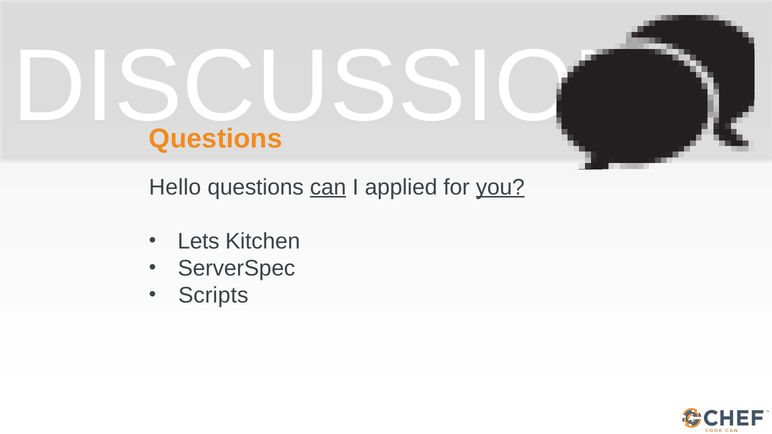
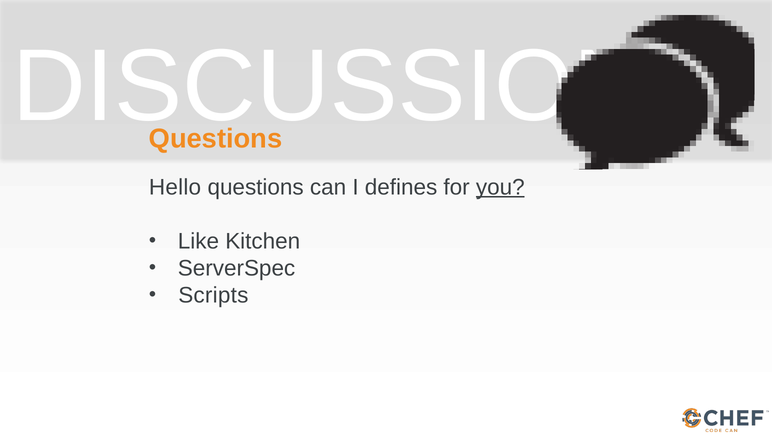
can underline: present -> none (328, 187)
applied: applied -> defines (401, 187)
Lets: Lets -> Like (198, 241)
